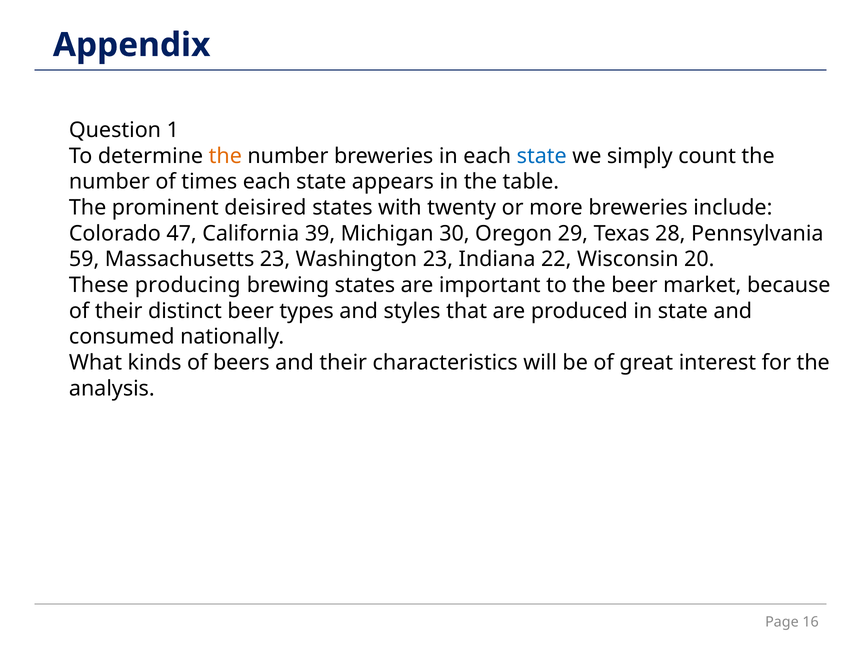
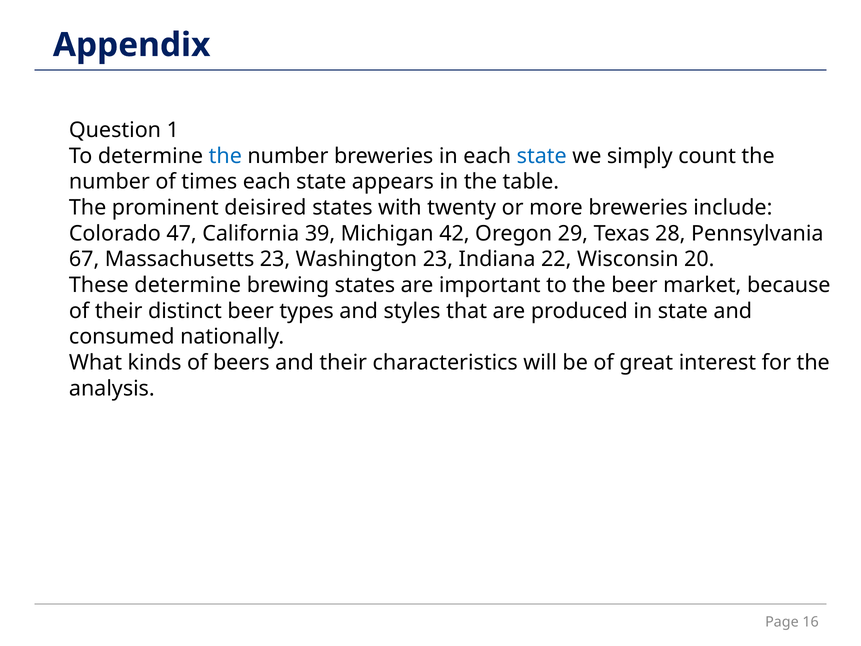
the colour: orange -> blue (225, 156)
30: 30 -> 42 (454, 233)
59: 59 -> 67 (84, 259)
These producing: producing -> determine (188, 285)
